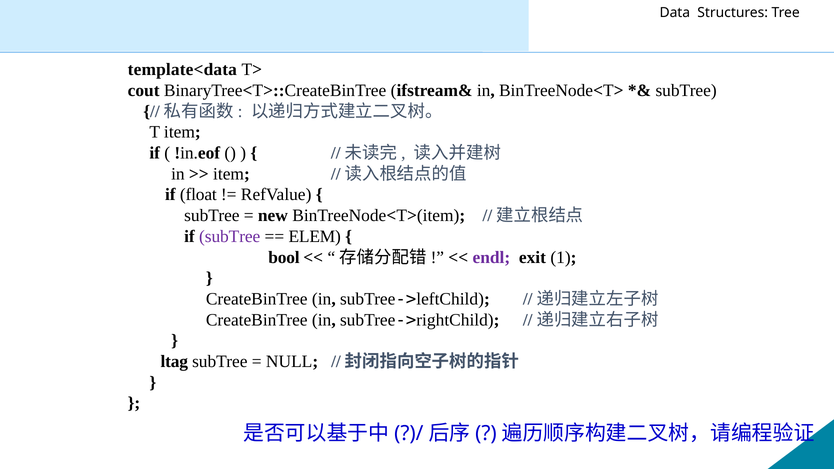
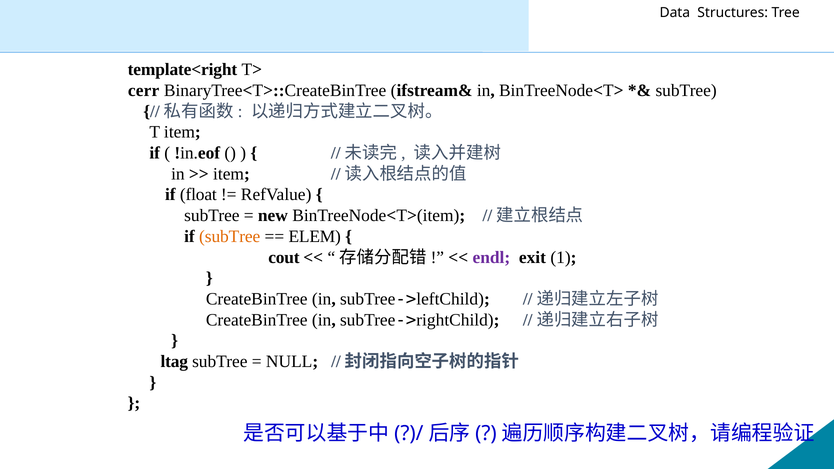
template<data: template<data -> template<right (182, 70)
cout: cout -> cerr (144, 90)
subTree colour: purple -> orange (230, 236)
bool: bool -> cout (284, 257)
